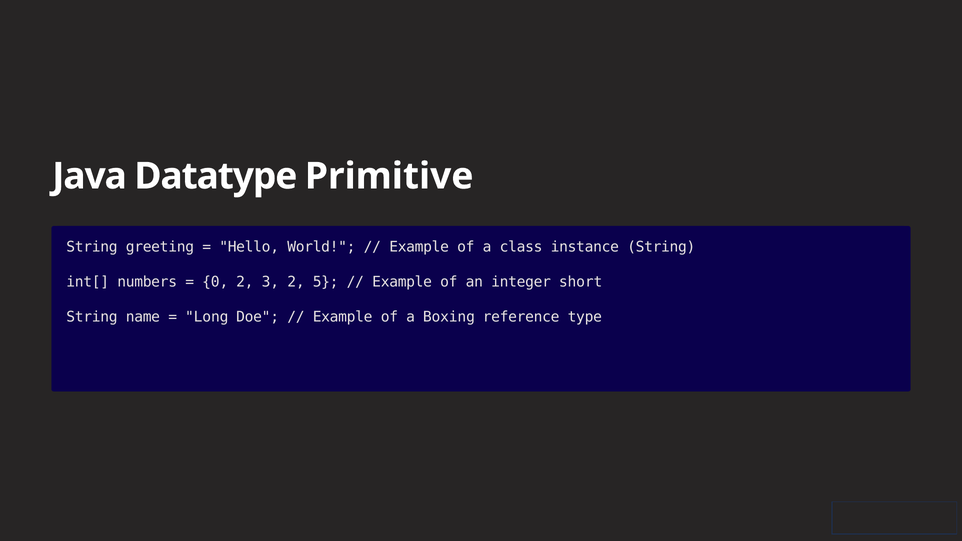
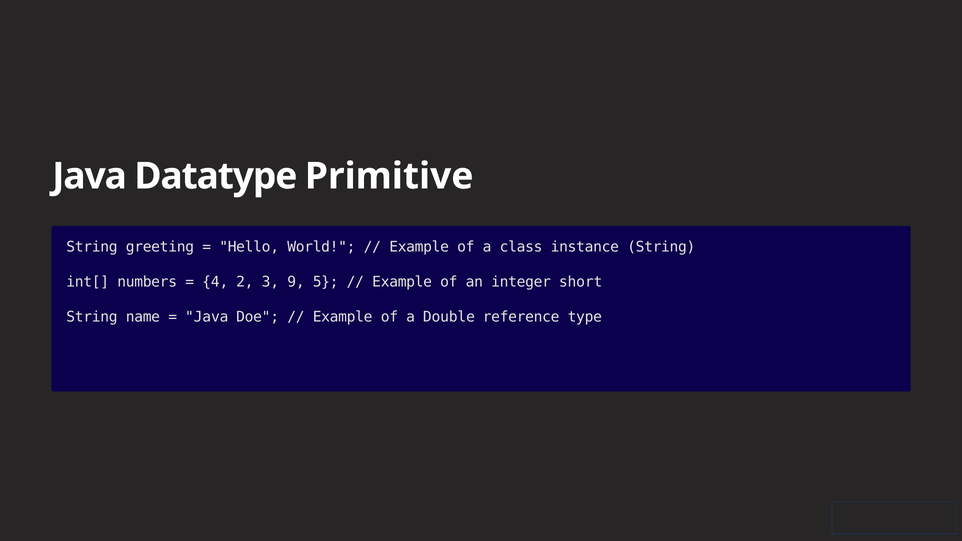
0: 0 -> 4 (215, 282)
3 2: 2 -> 9 (296, 282)
Long: Long -> Java (207, 317)
Boxing: Boxing -> Double (449, 317)
